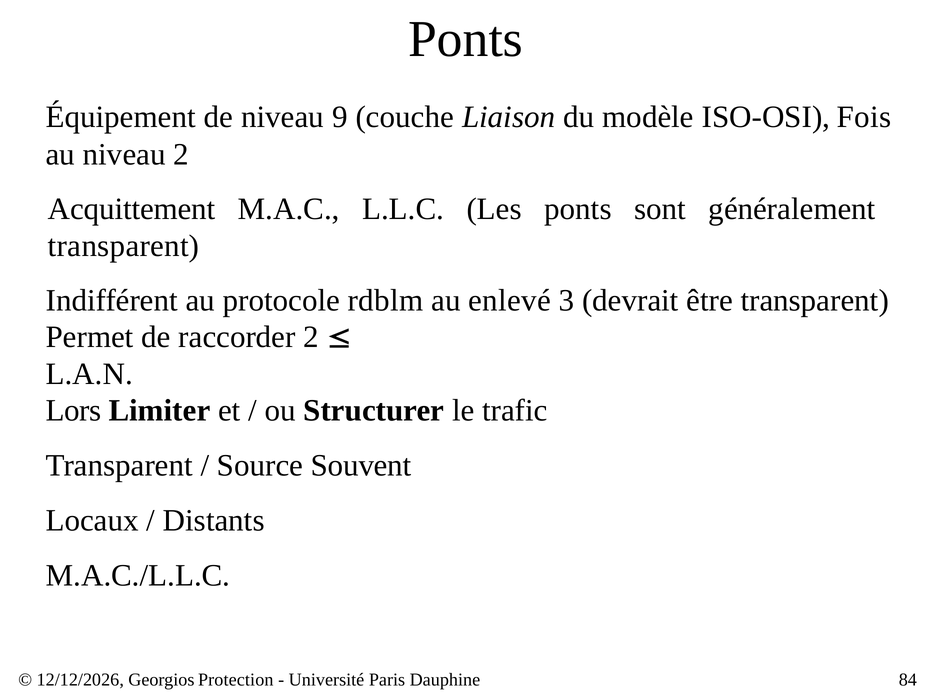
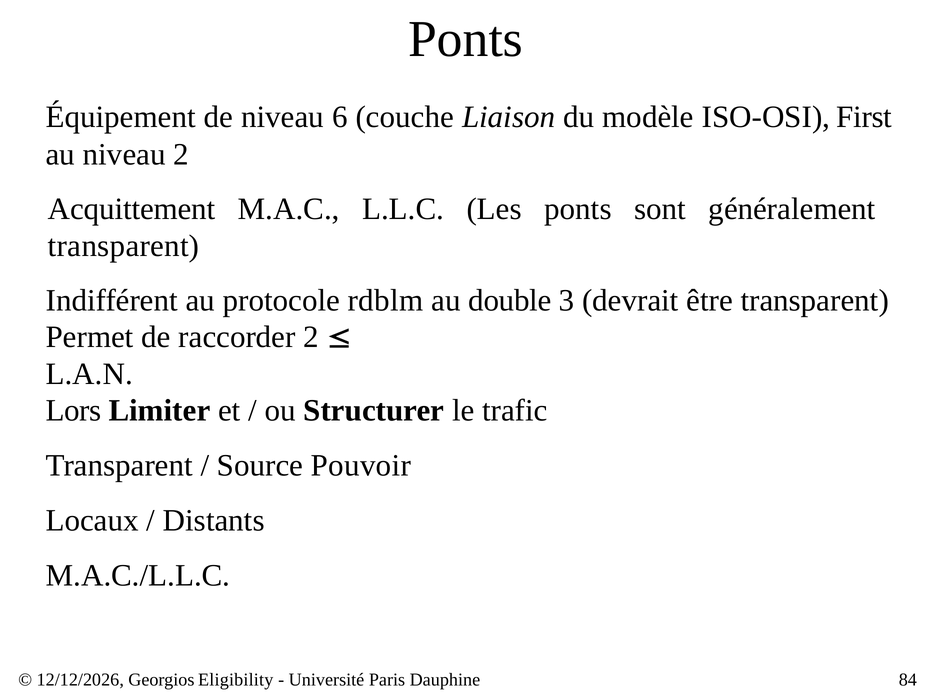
9: 9 -> 6 (340, 117)
Fois: Fois -> First (864, 117)
enlevé: enlevé -> double (510, 301)
Souvent: Souvent -> Pouvoir (361, 466)
Protection: Protection -> Eligibility (236, 680)
